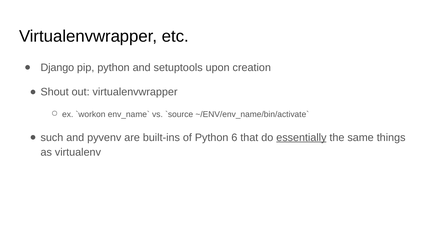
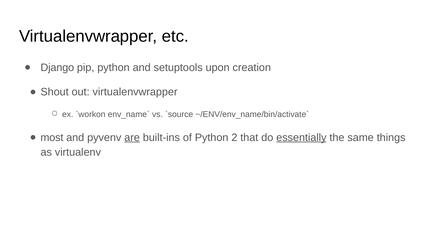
such: such -> most (52, 138)
are underline: none -> present (132, 138)
6: 6 -> 2 (234, 138)
